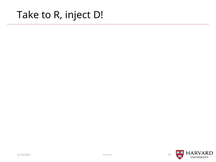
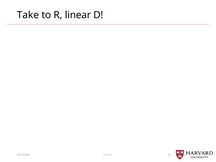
inject: inject -> linear (78, 15)
